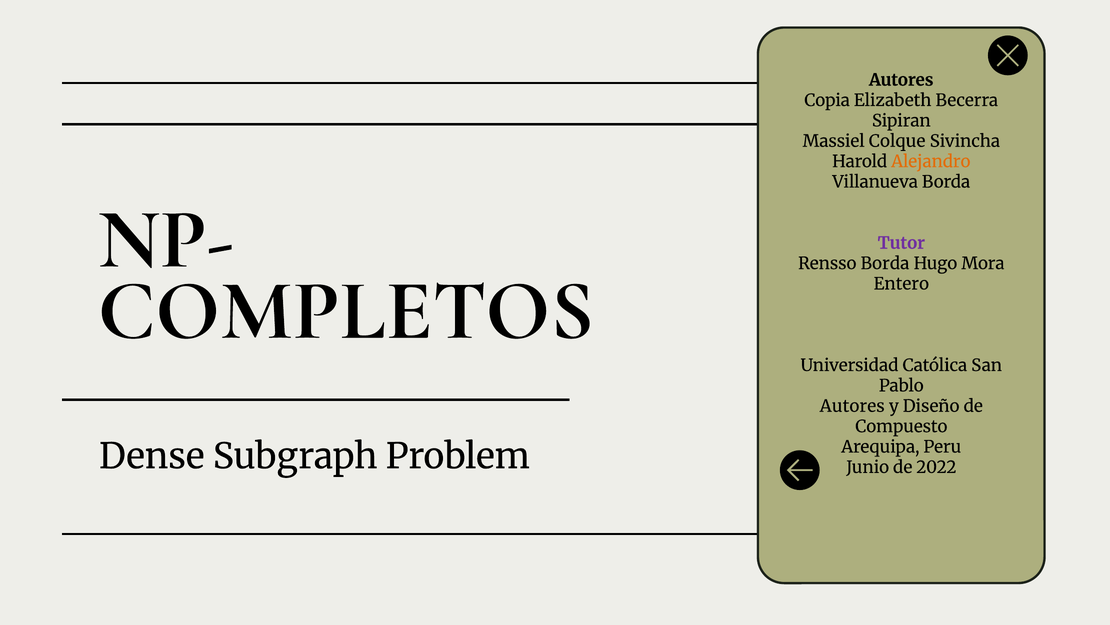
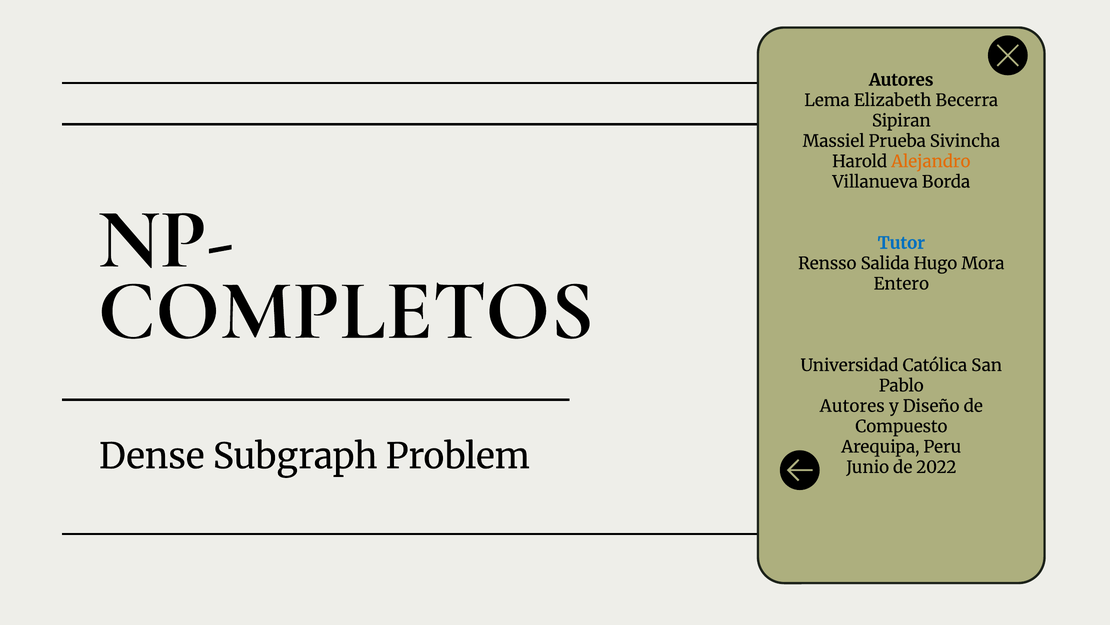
Copia: Copia -> Lema (827, 100)
Colque: Colque -> Prueba (897, 141)
Tutor colour: purple -> blue (901, 243)
Rensso Borda: Borda -> Salida (885, 263)
